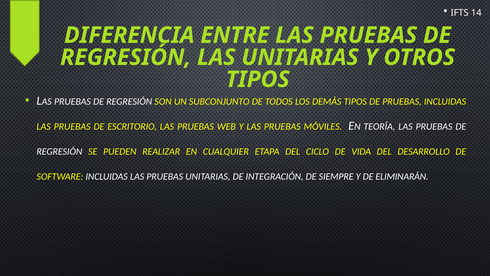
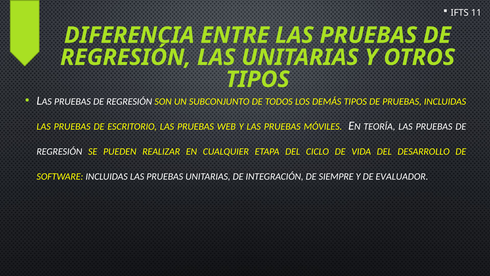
14: 14 -> 11 (476, 13)
ELIMINARÁN: ELIMINARÁN -> EVALUADOR (402, 176)
